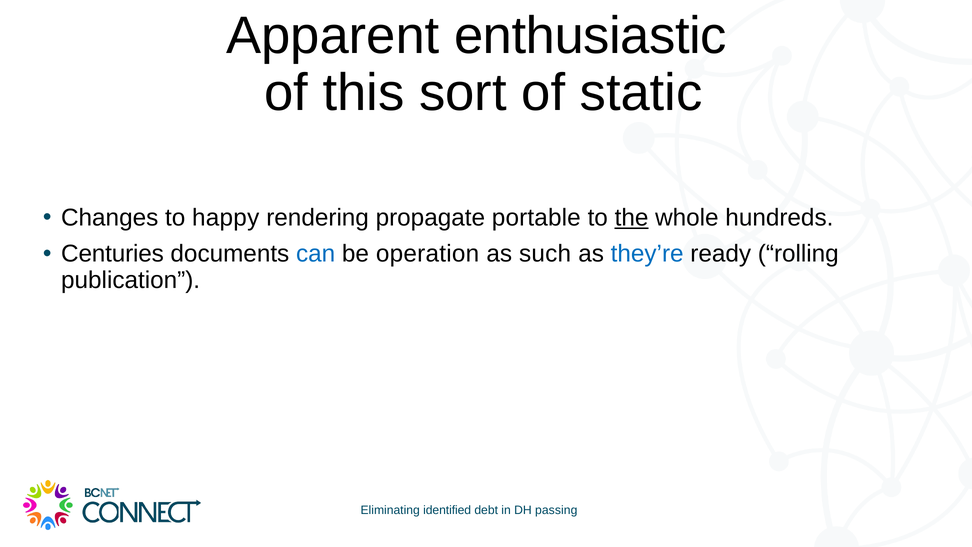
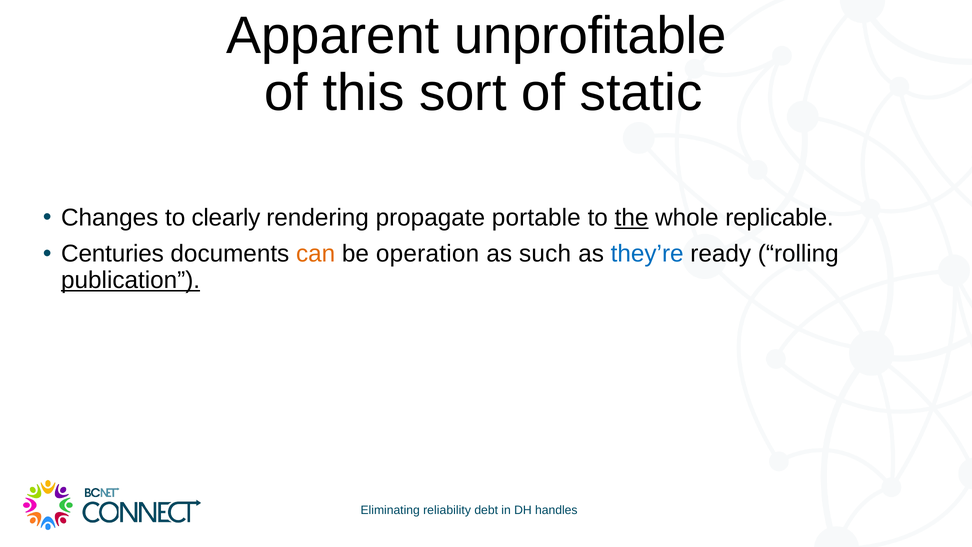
enthusiastic: enthusiastic -> unprofitable (590, 36)
happy: happy -> clearly (226, 217)
hundreds: hundreds -> replicable (779, 217)
can colour: blue -> orange (316, 254)
publication underline: none -> present (131, 280)
identified: identified -> reliability (447, 510)
passing: passing -> handles (556, 510)
